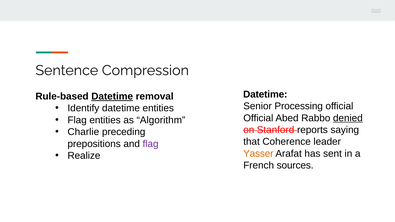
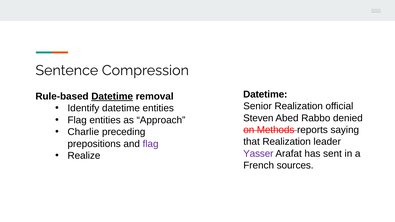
Senior Processing: Processing -> Realization (299, 106)
Official: Official -> Steven (258, 118)
denied underline: present -> none (348, 118)
Algorithm: Algorithm -> Approach (161, 120)
Stanford: Stanford -> Methods (276, 130)
that Coherence: Coherence -> Realization (287, 142)
Yasser colour: orange -> purple (258, 154)
